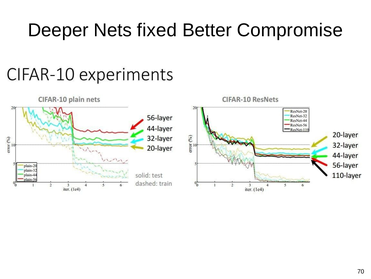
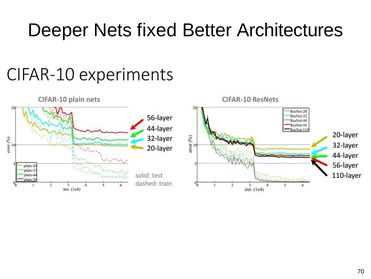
Compromise: Compromise -> Architectures (290, 30)
